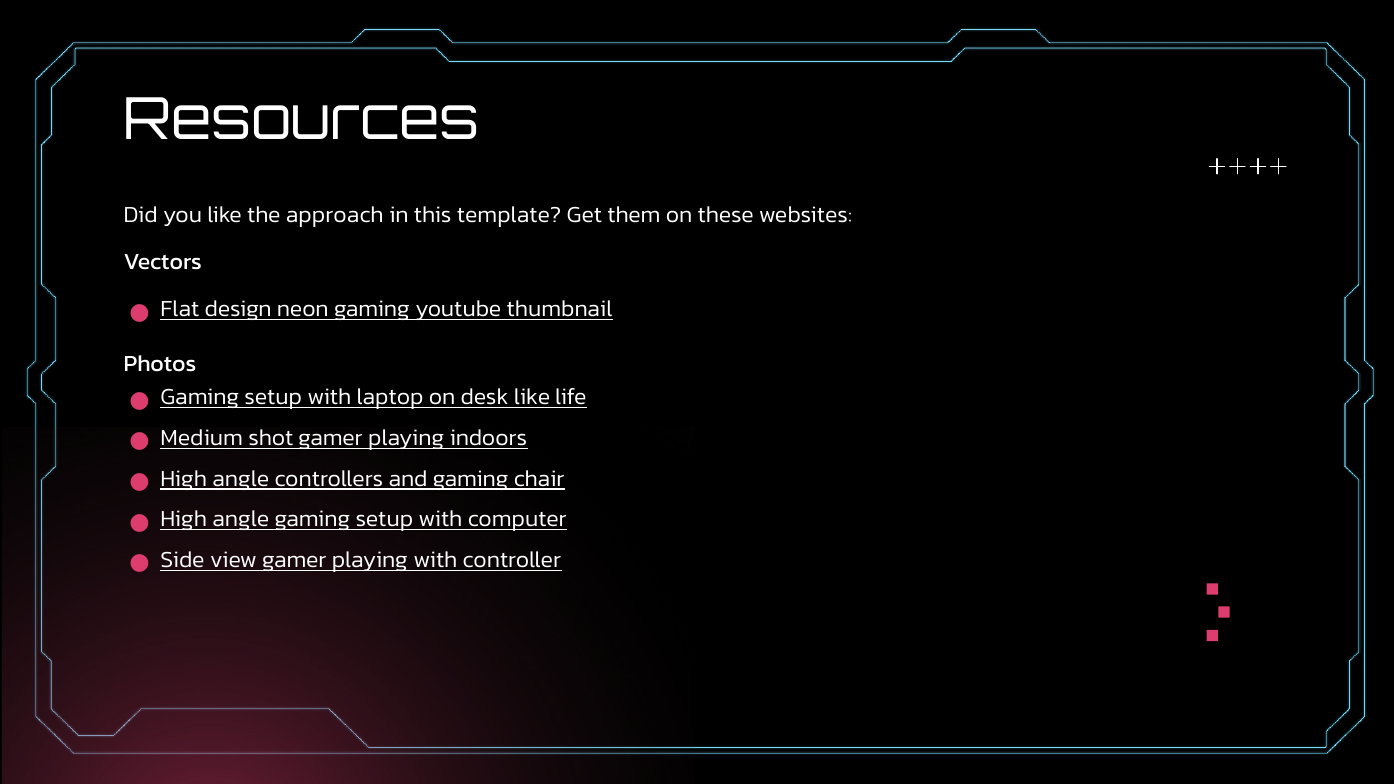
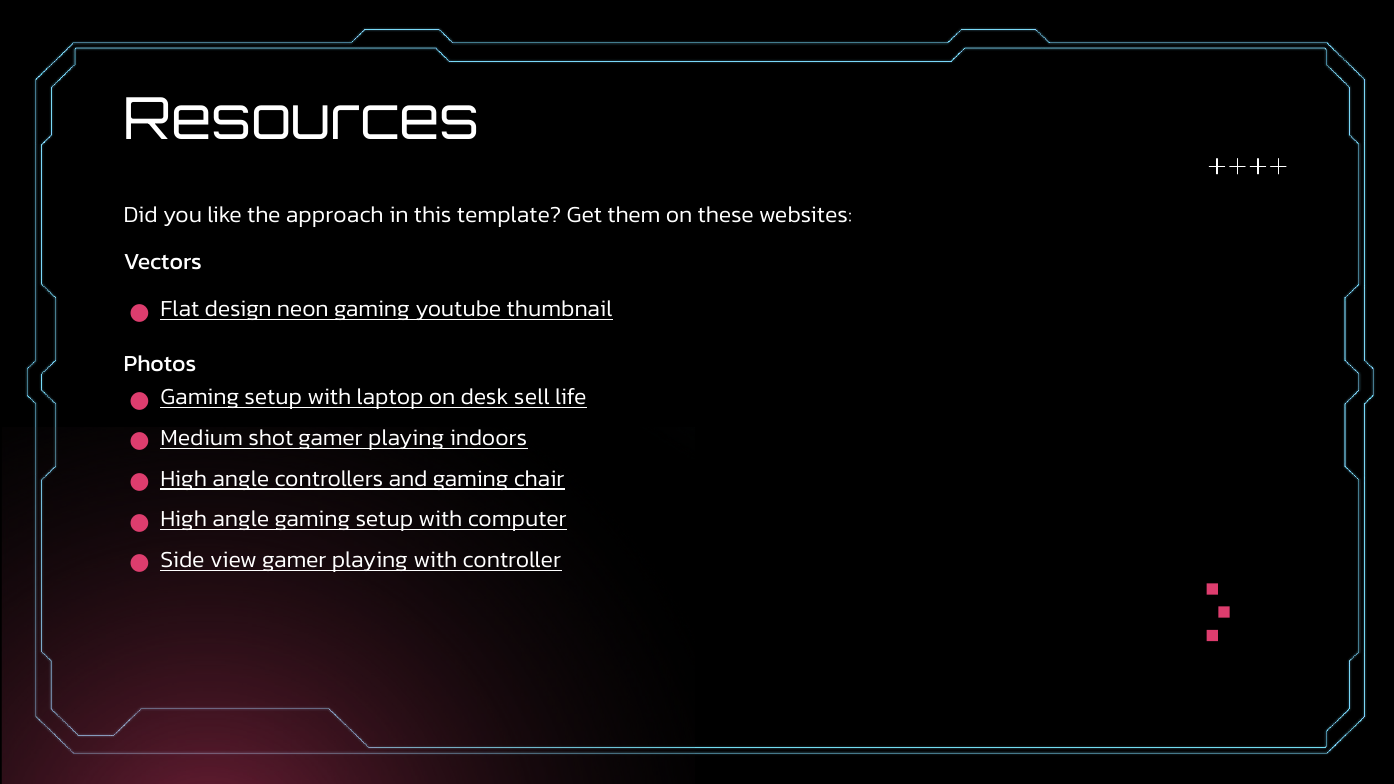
desk like: like -> sell (532, 397)
